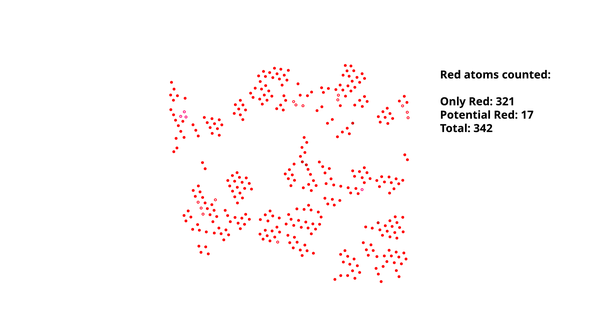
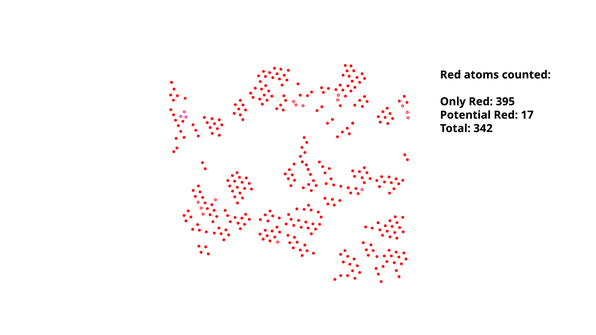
321: 321 -> 395 (505, 102)
